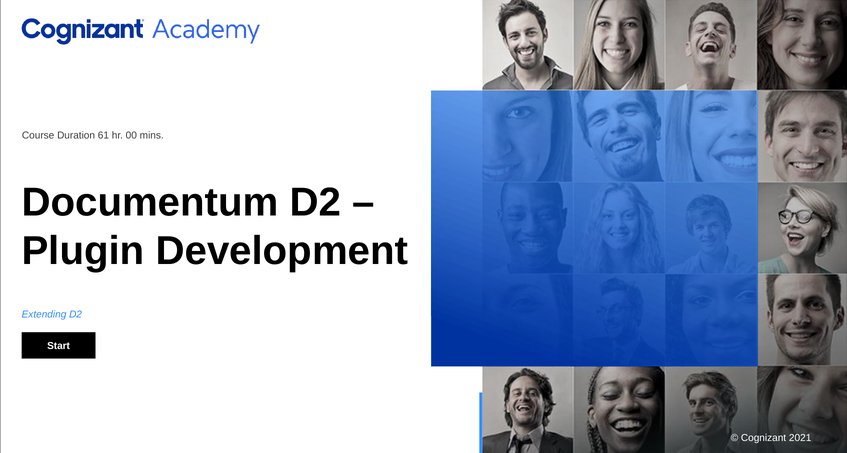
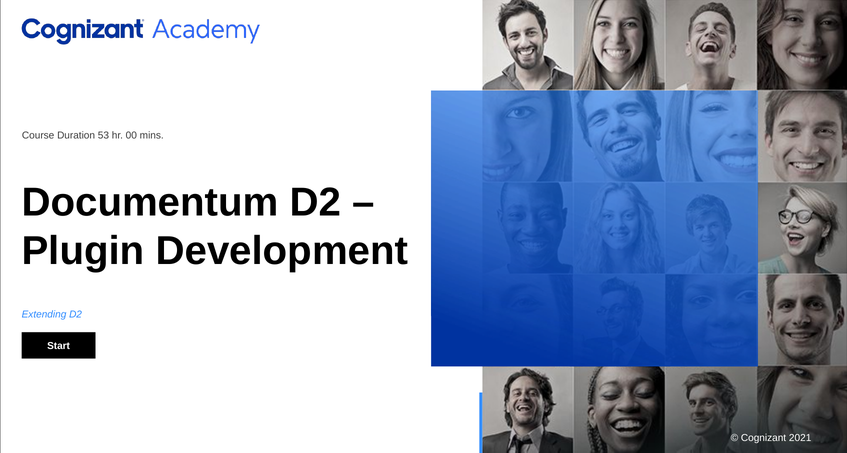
61: 61 -> 53 (103, 135)
